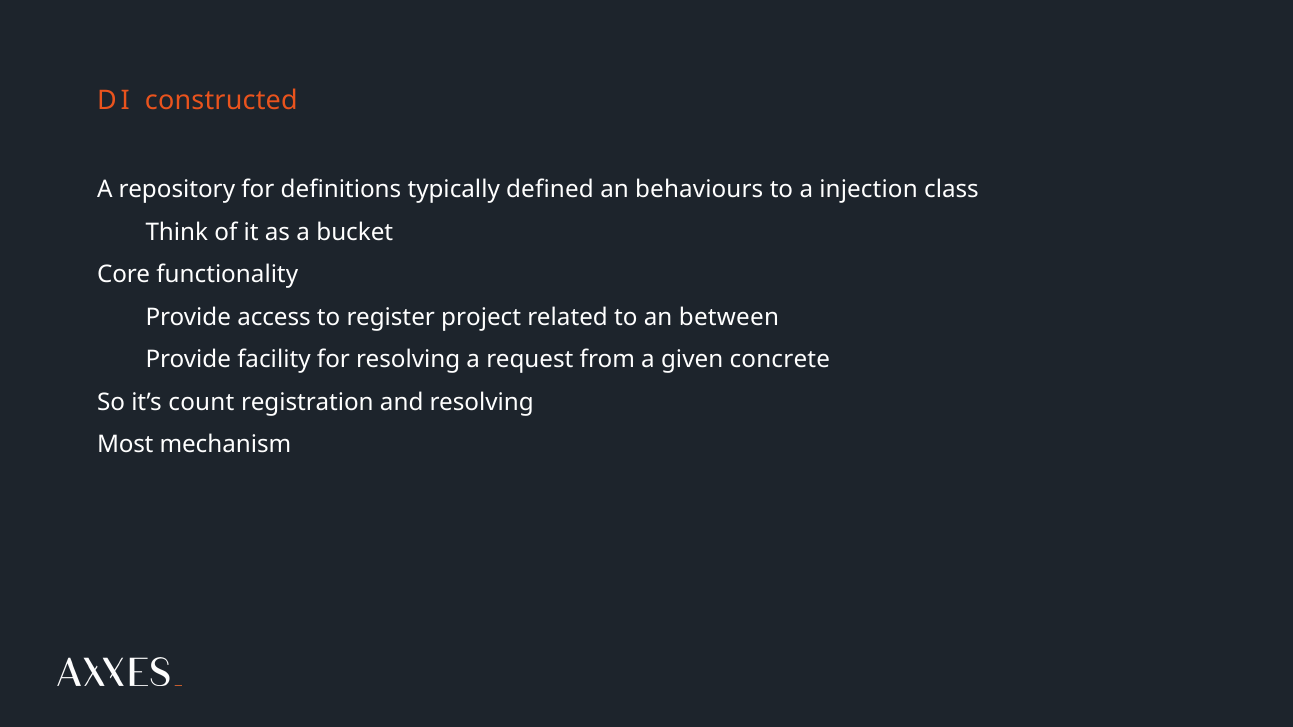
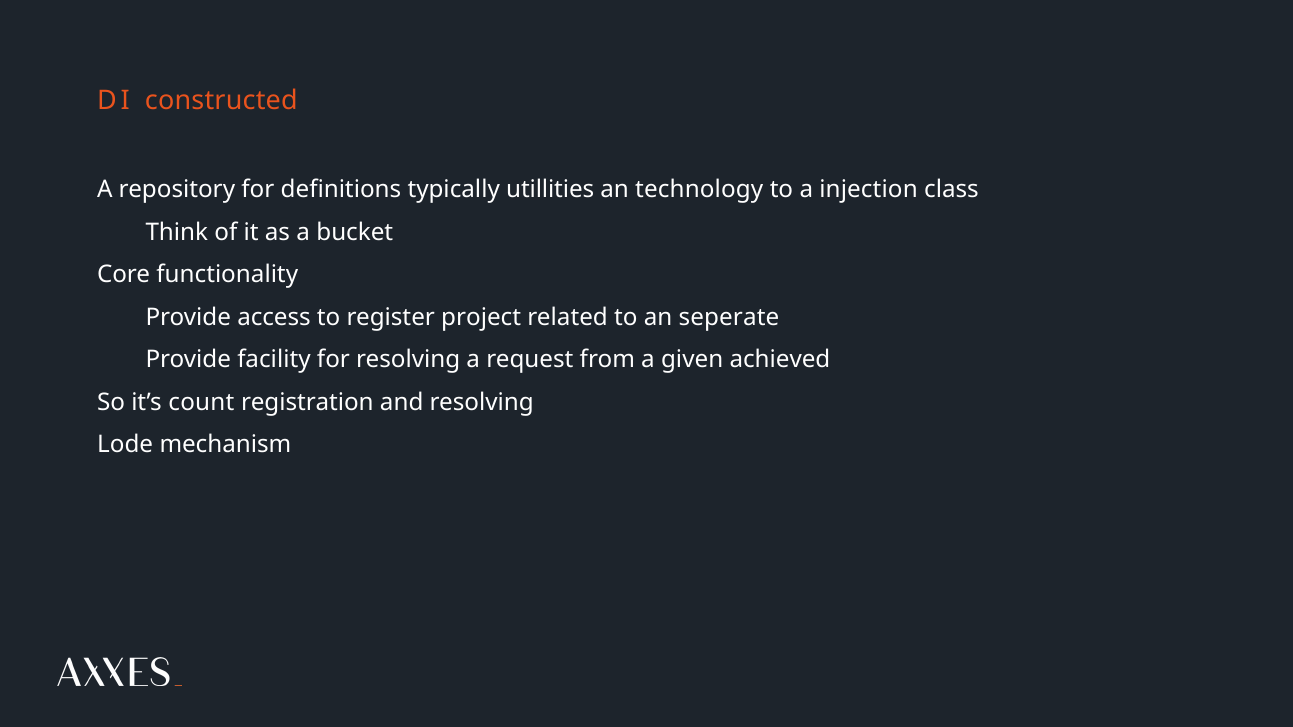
defined: defined -> utillities (550, 190)
behaviours: behaviours -> technology (699, 190)
between: between -> seperate (729, 317)
concrete: concrete -> achieved (780, 360)
Most: Most -> Lode (125, 445)
